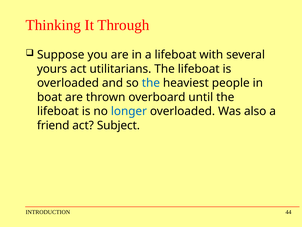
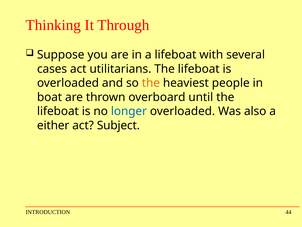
yours: yours -> cases (52, 69)
the colour: blue -> orange (151, 83)
friend: friend -> either (53, 125)
